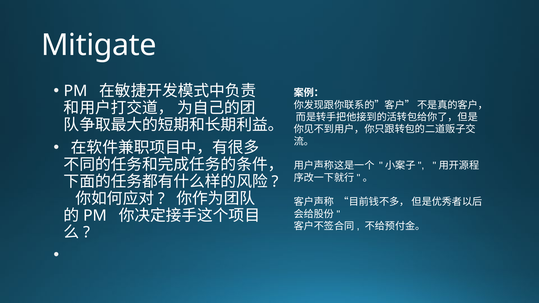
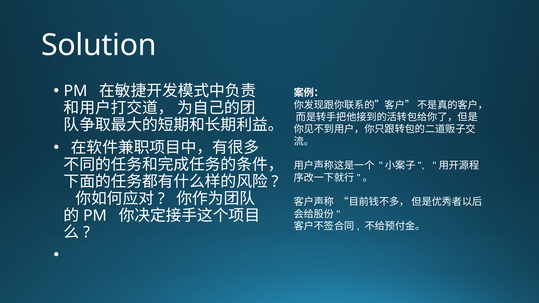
Mitigate: Mitigate -> Solution (99, 45)
